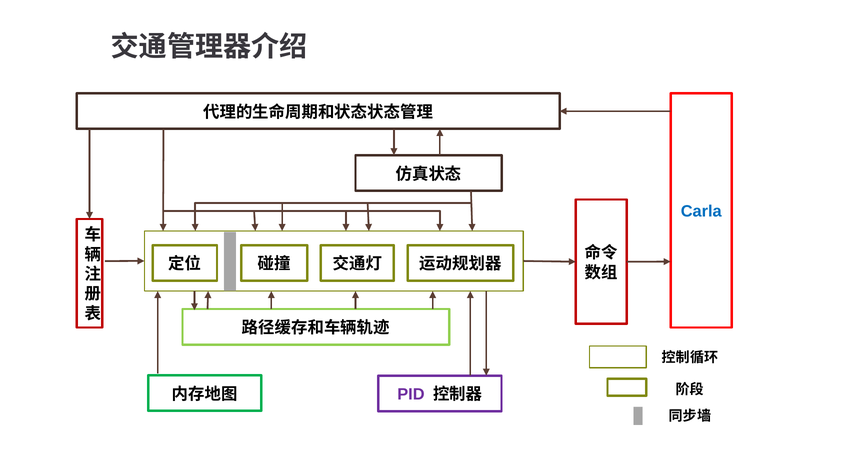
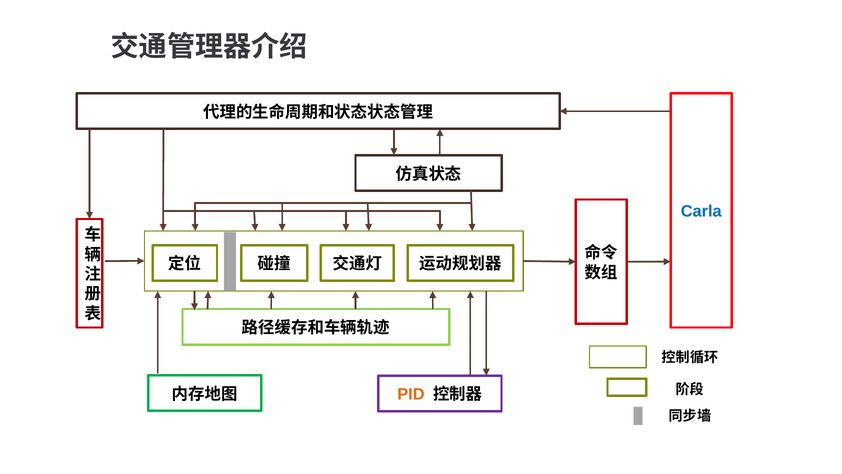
PID colour: purple -> orange (411, 394)
